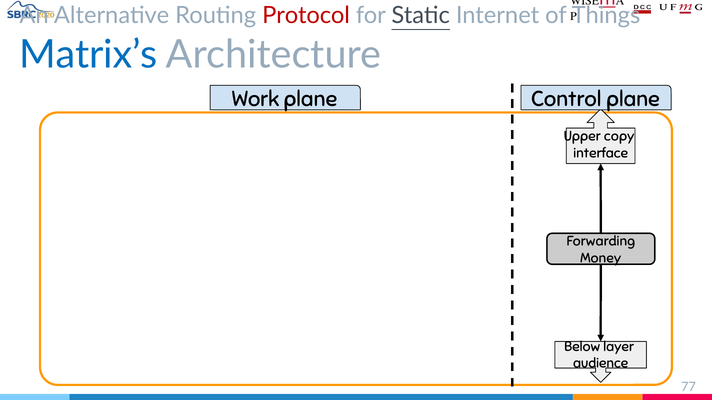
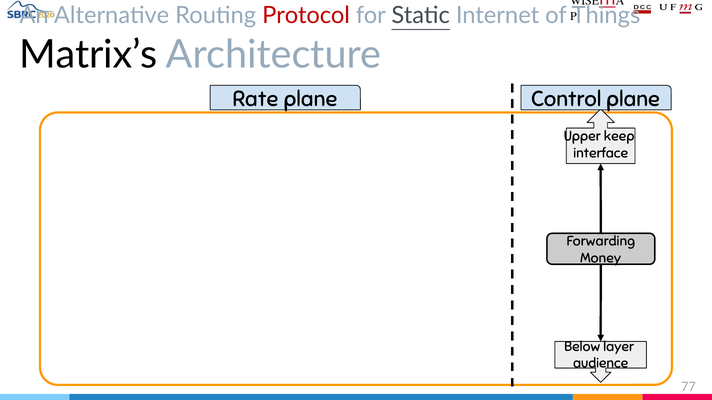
Matrix’s colour: blue -> black (88, 55)
Work: Work -> Rate (255, 99)
copy: copy -> keep (619, 137)
